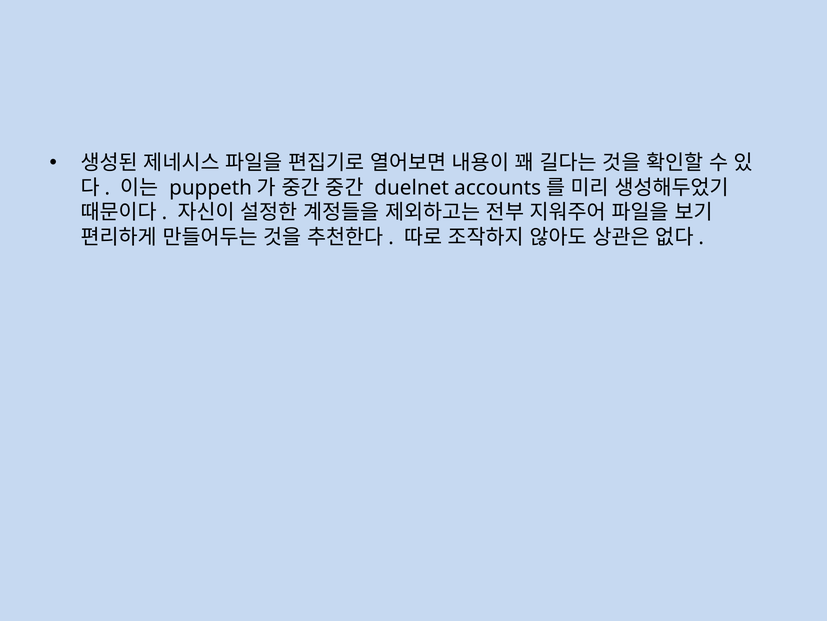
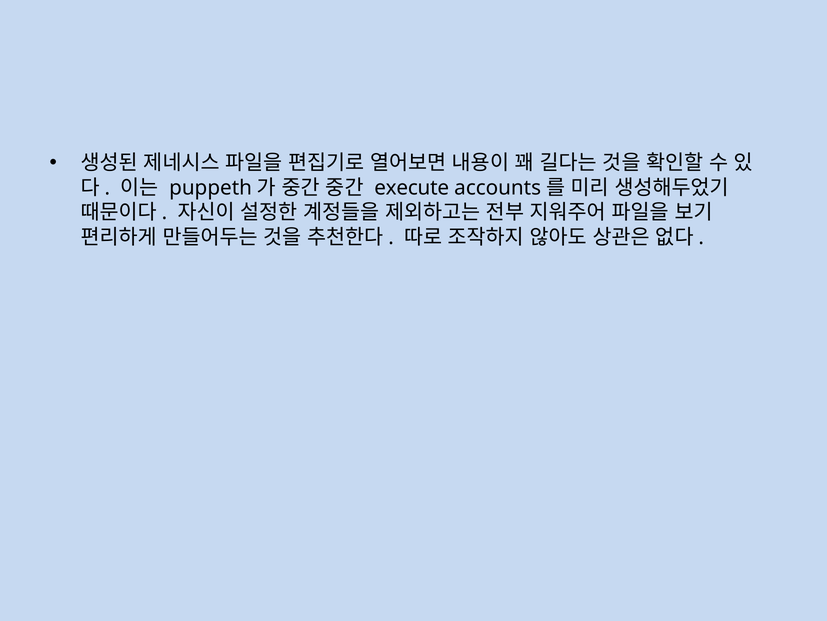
duelnet: duelnet -> execute (412, 188)
